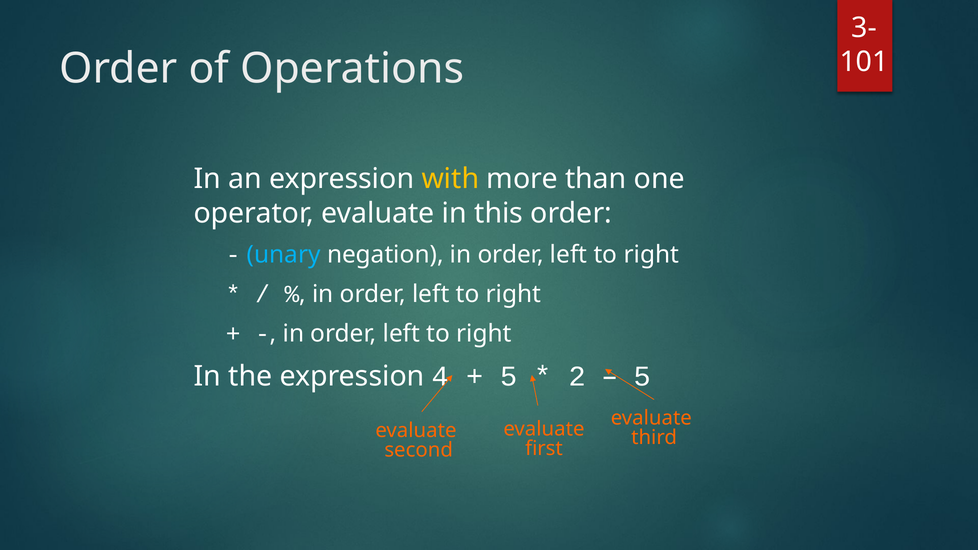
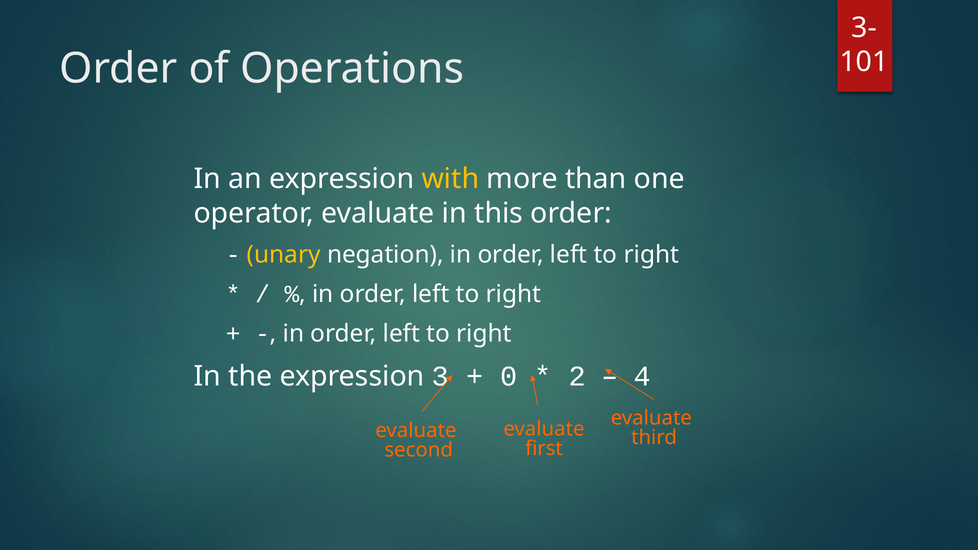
unary colour: light blue -> yellow (284, 255)
4: 4 -> 3 (440, 376)
5: 5 -> 0 (509, 376)
5: 5 -> 4 (643, 376)
